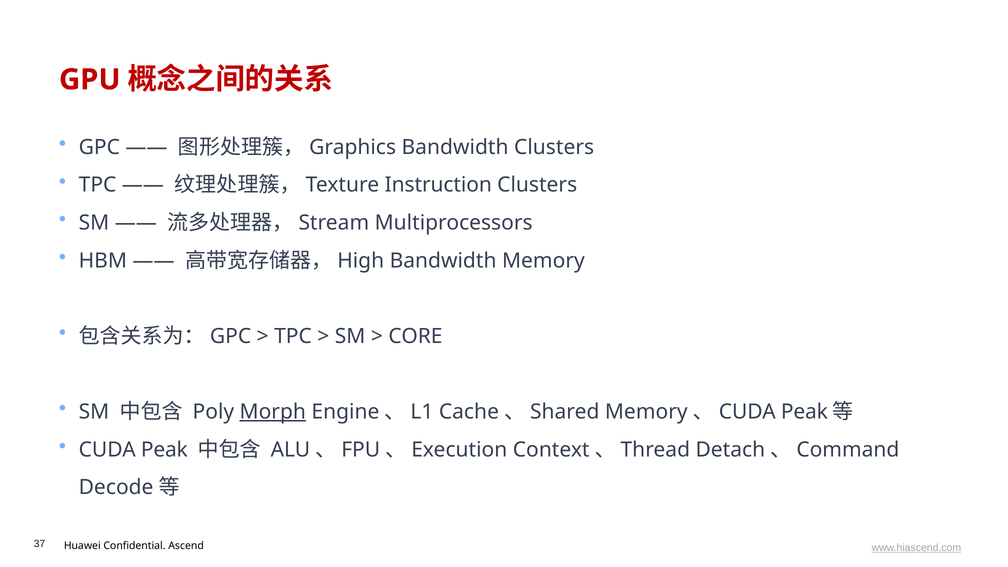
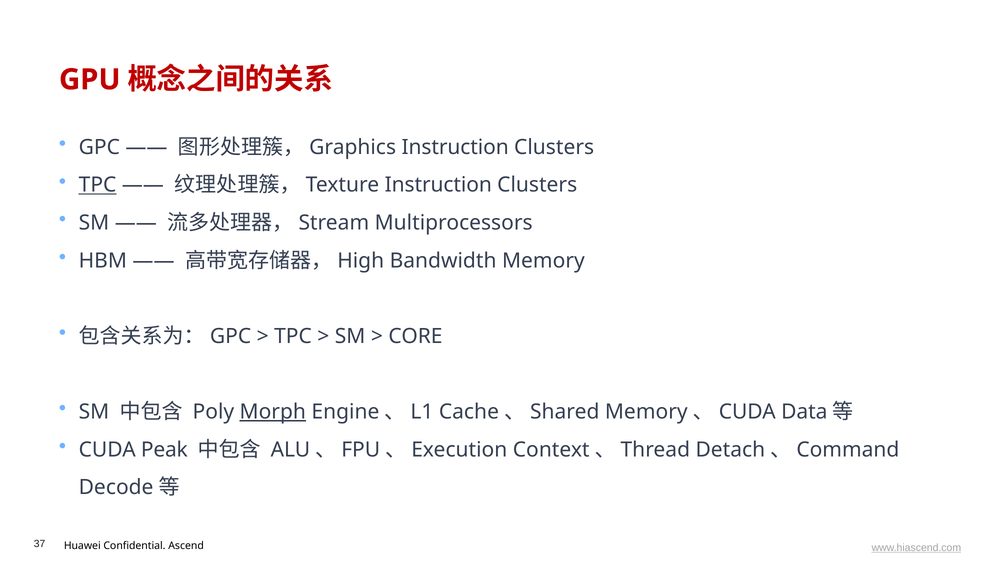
Bandwidth: Bandwidth -> Instruction (455, 147)
TPC underline: none -> present (98, 185)
Peak: Peak -> Data (804, 412)
